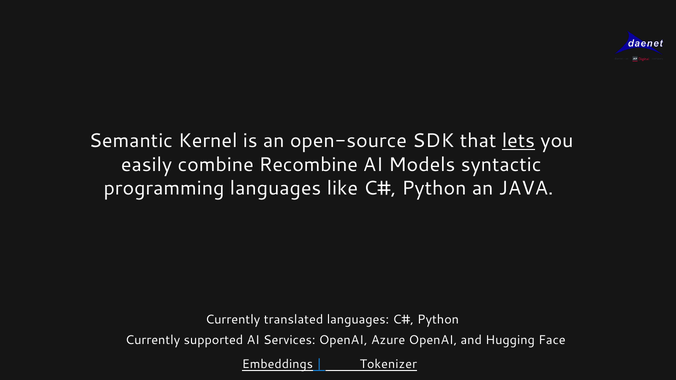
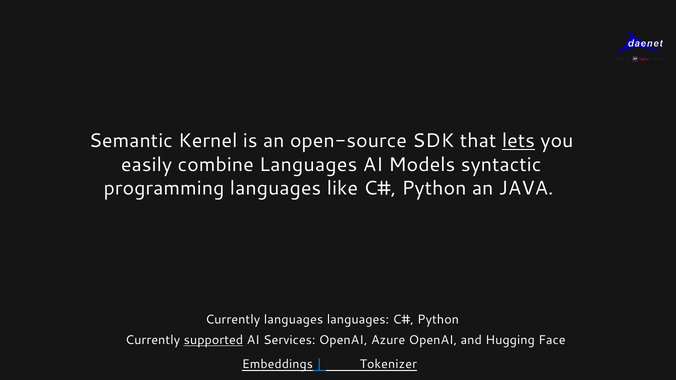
combine Recombine: Recombine -> Languages (308, 165)
Currently translated: translated -> languages (294, 320)
supported underline: none -> present (213, 340)
